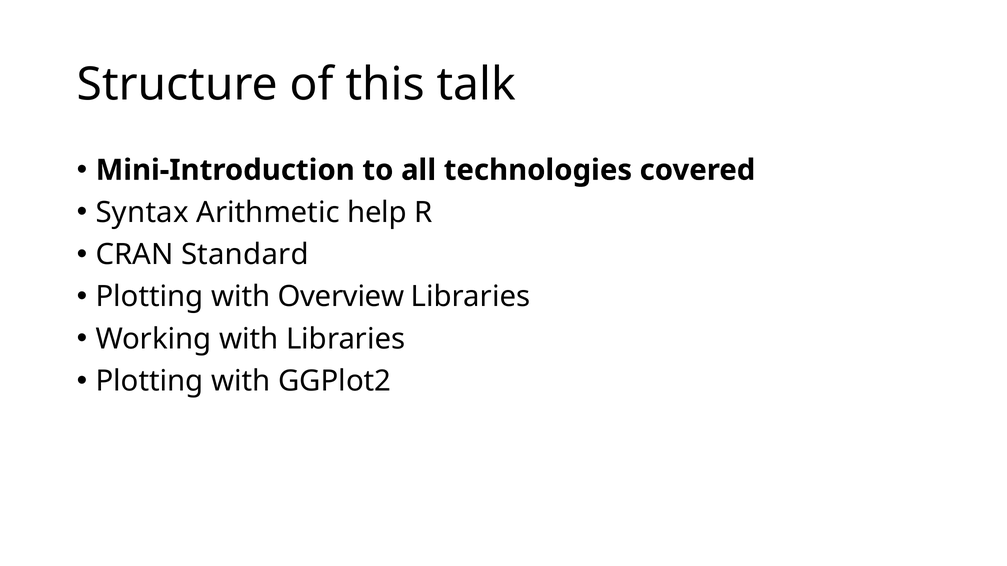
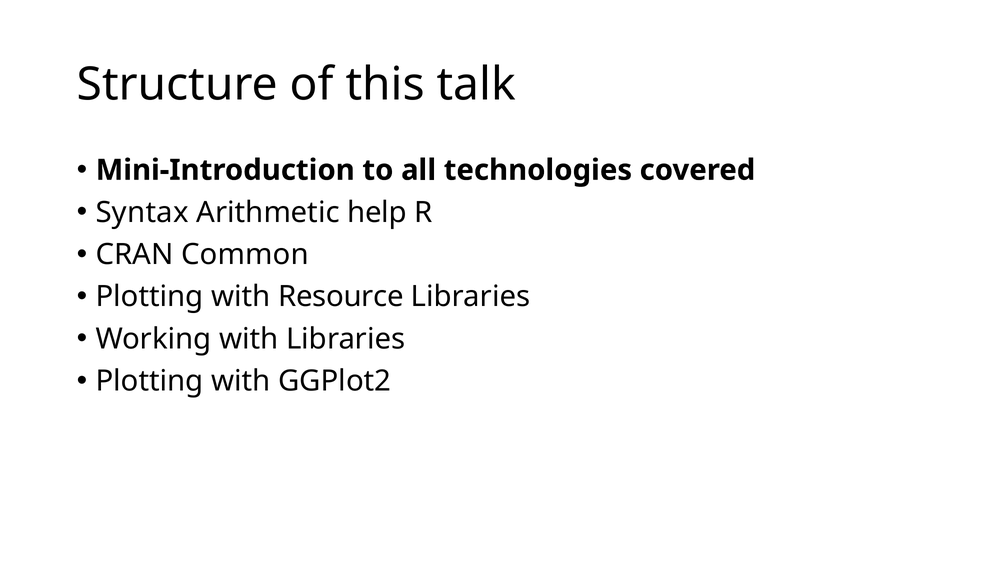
Standard: Standard -> Common (245, 255)
Overview: Overview -> Resource (341, 297)
